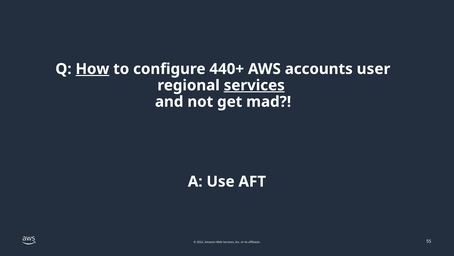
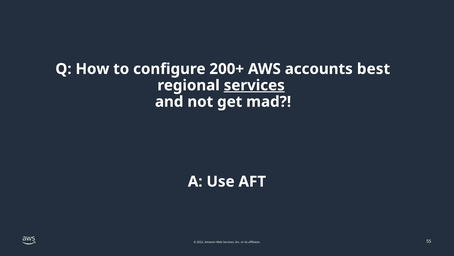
How underline: present -> none (92, 69)
440+: 440+ -> 200+ (227, 69)
user: user -> best (374, 69)
